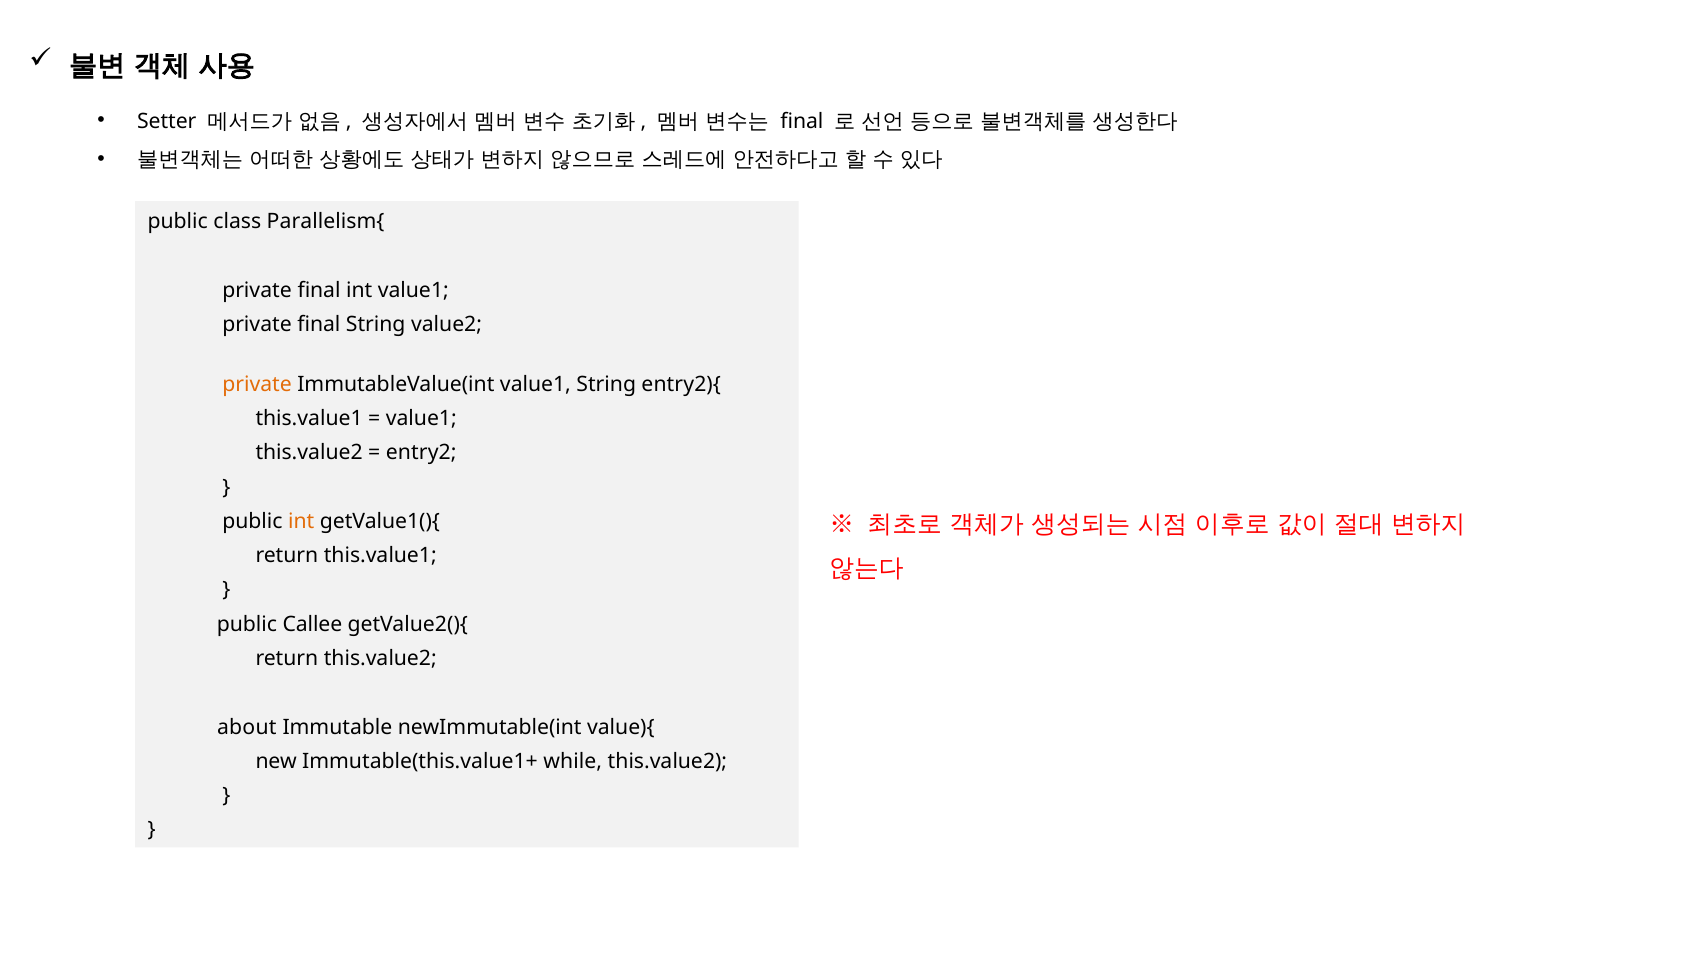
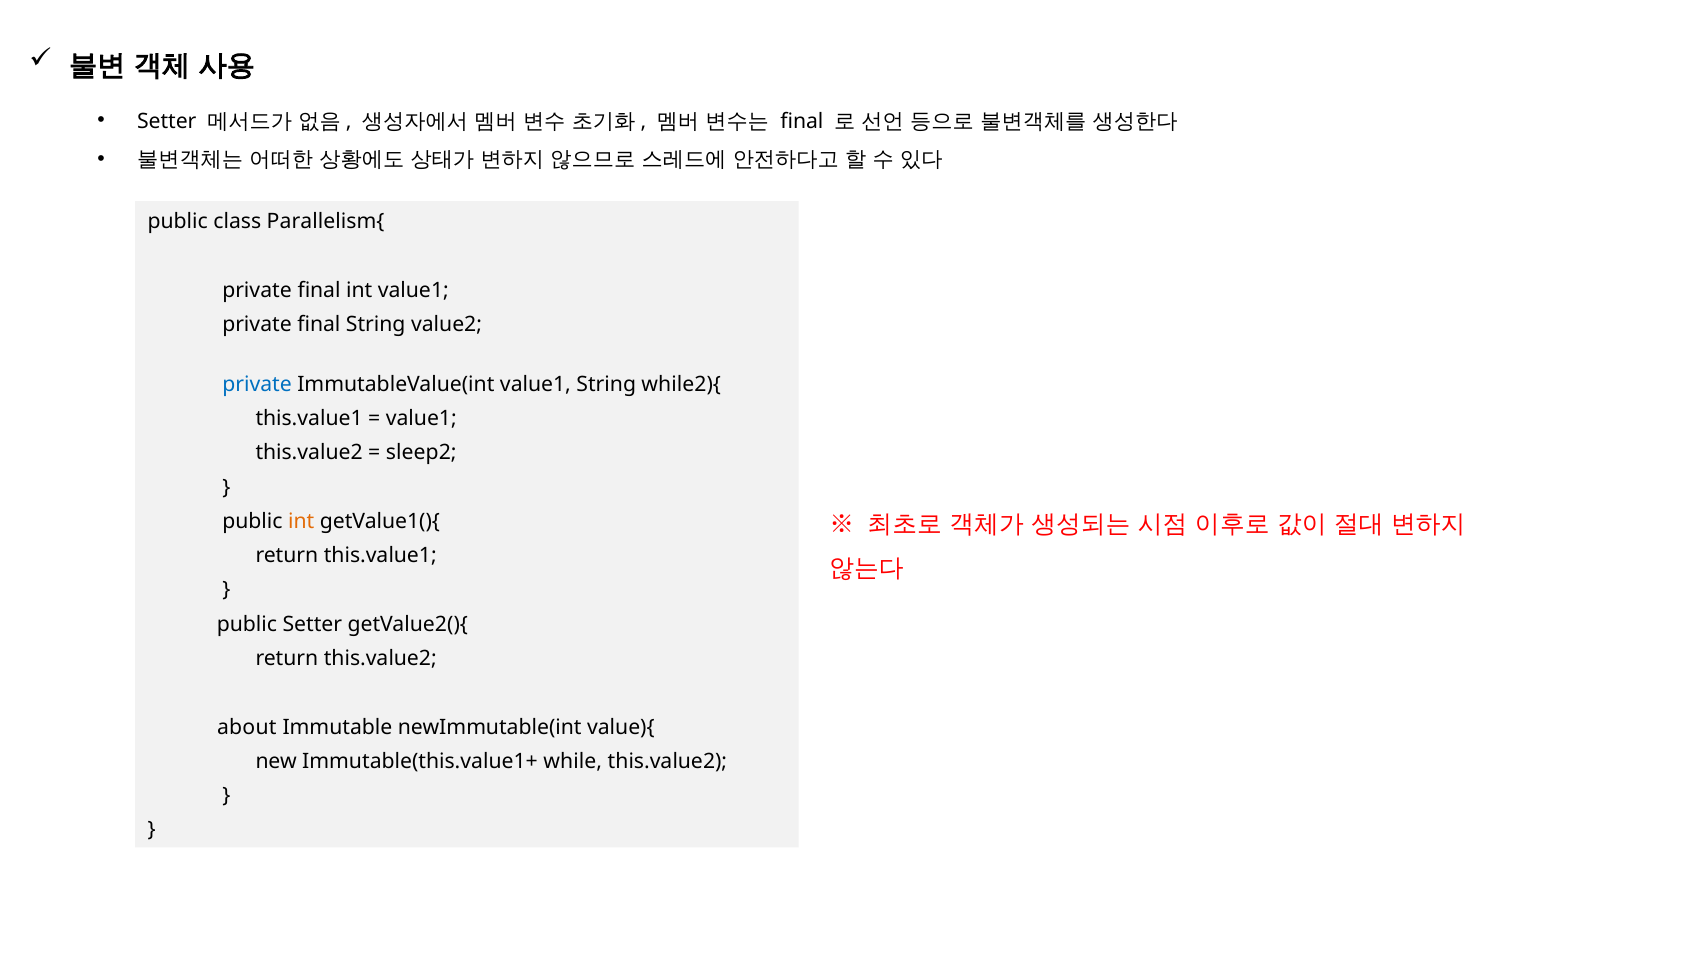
private colour: orange -> blue (257, 384)
entry2){: entry2){ -> while2){ (681, 384)
entry2: entry2 -> sleep2 (421, 453)
public Callee: Callee -> Setter (312, 624)
